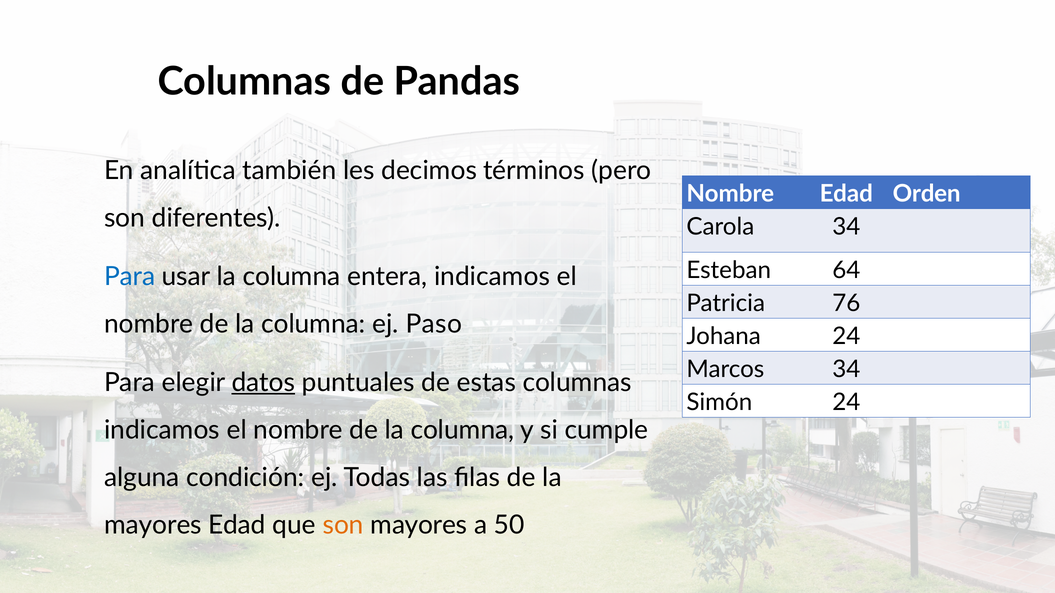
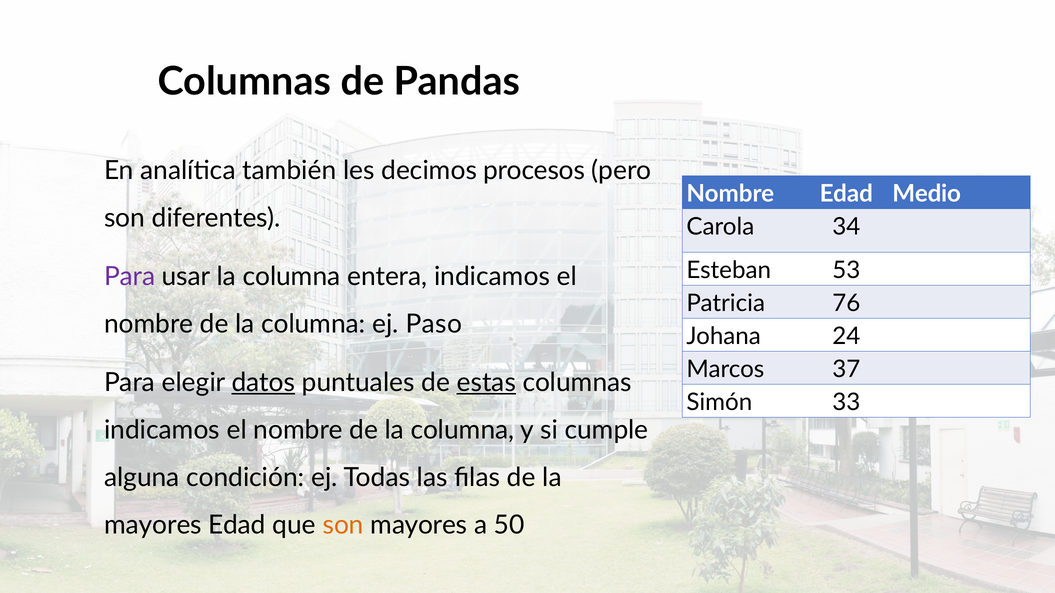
términos: términos -> procesos (534, 171)
Orden: Orden -> Medio (927, 194)
64: 64 -> 53 (846, 271)
Para colour: blue -> purple (130, 277)
Marcos 34: 34 -> 37 (846, 369)
estas underline: none -> present (486, 383)
Simón 24: 24 -> 33 (846, 402)
